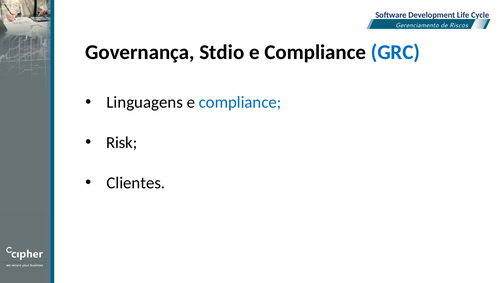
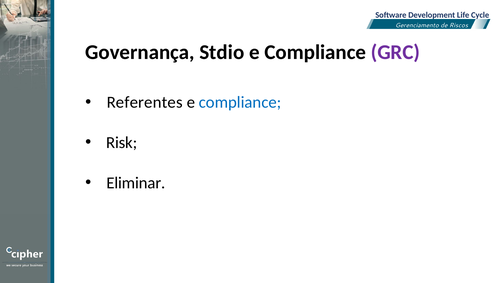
GRC colour: blue -> purple (395, 52)
Linguagens: Linguagens -> Referentes (145, 102)
Clientes: Clientes -> Eliminar (136, 183)
